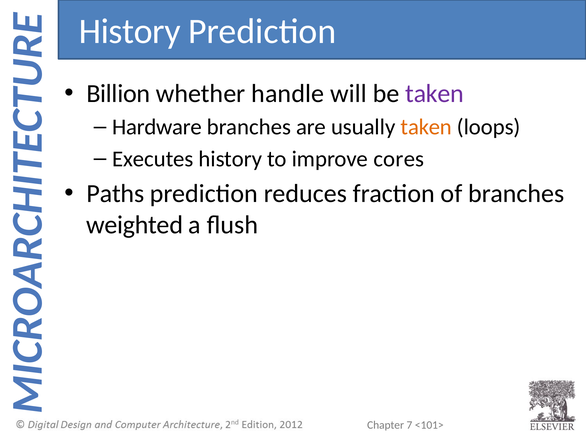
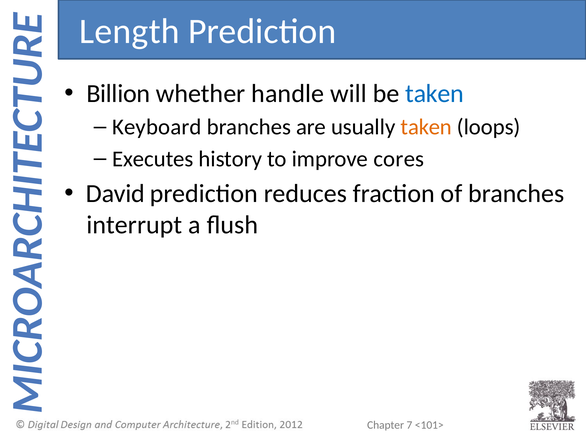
History: History -> Length (129, 31)
taken colour: purple -> blue (435, 94)
Hardware: Hardware -> Keyboard (157, 127)
Paths: Paths -> David (115, 194)
weighted: weighted -> interrupt (134, 225)
